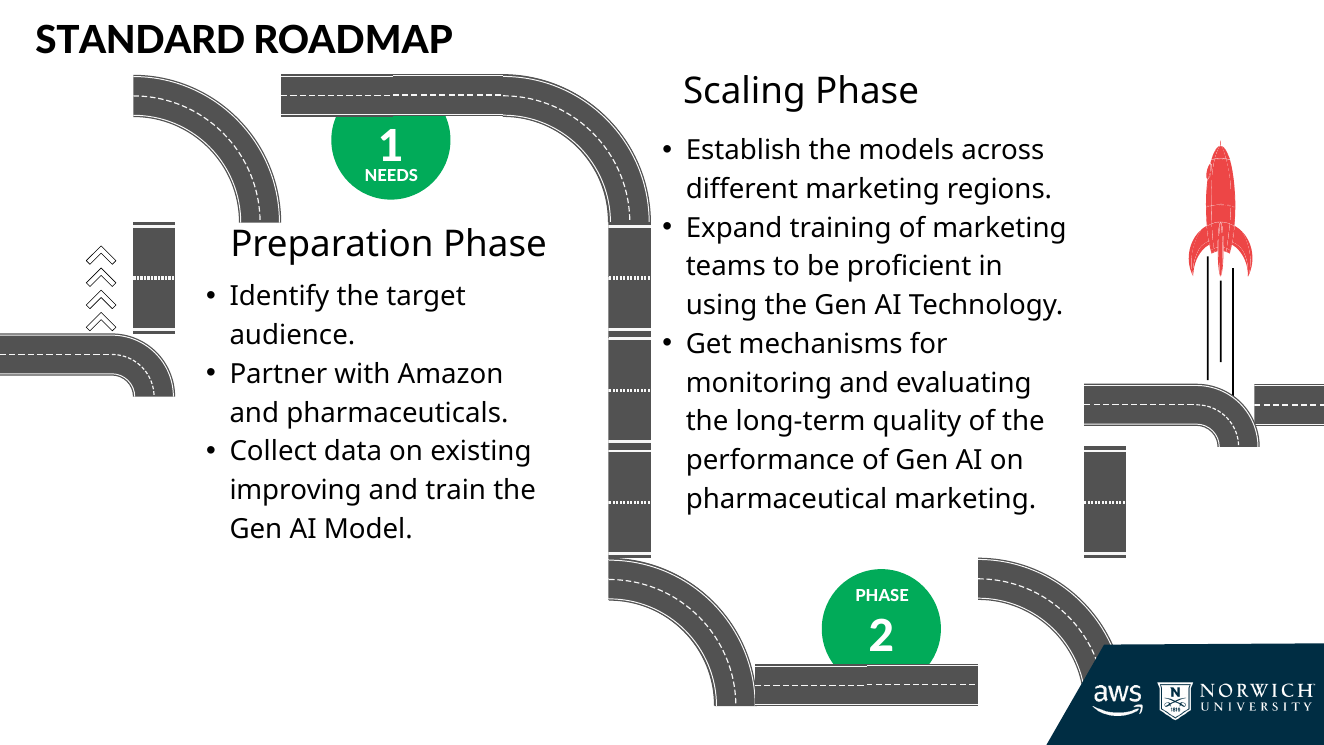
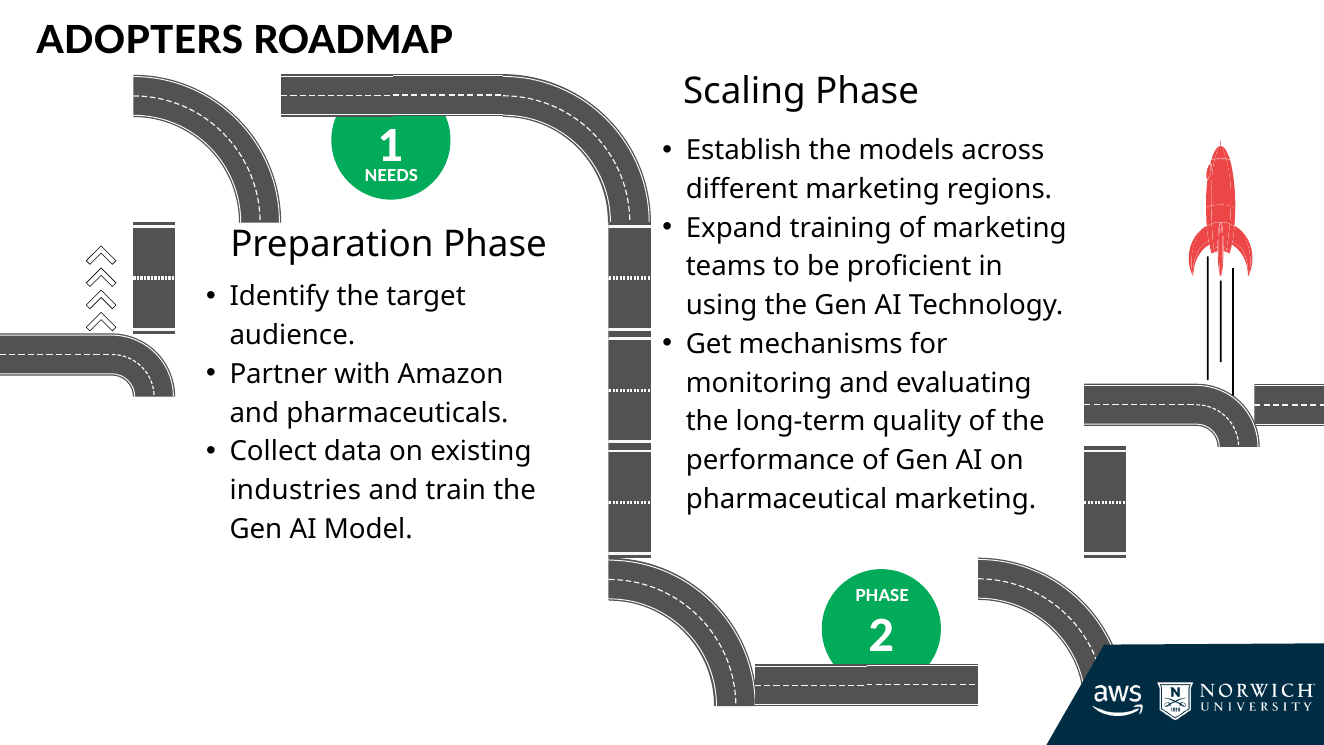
STANDARD: STANDARD -> ADOPTERS (140, 41)
improving: improving -> industries (295, 490)
